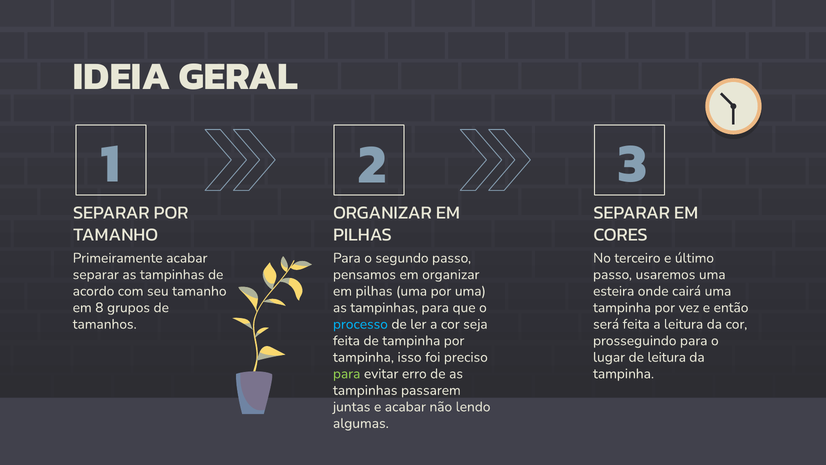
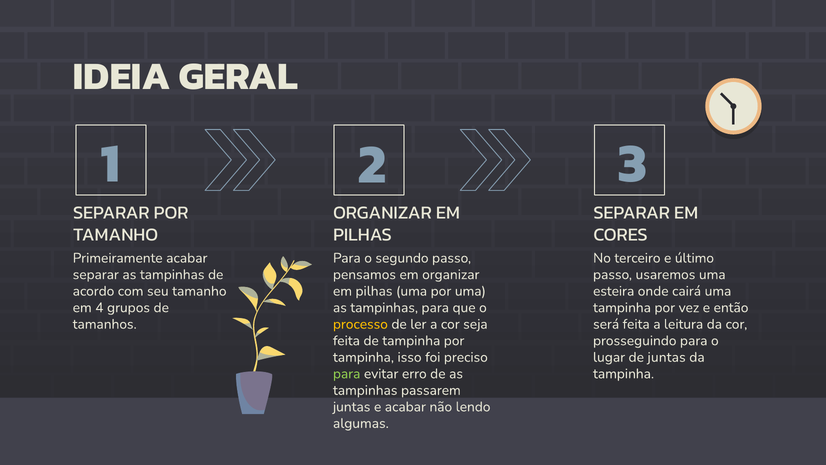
8: 8 -> 4 (99, 307)
processo colour: light blue -> yellow (360, 324)
de leitura: leitura -> juntas (667, 357)
